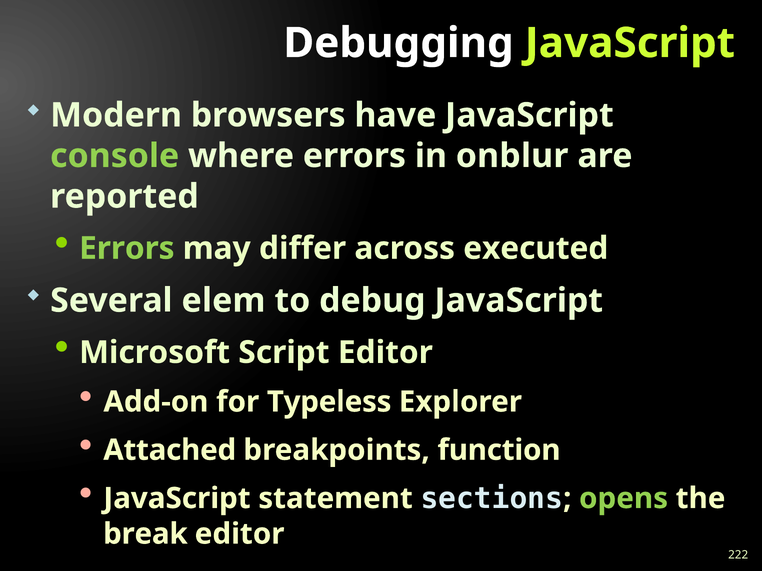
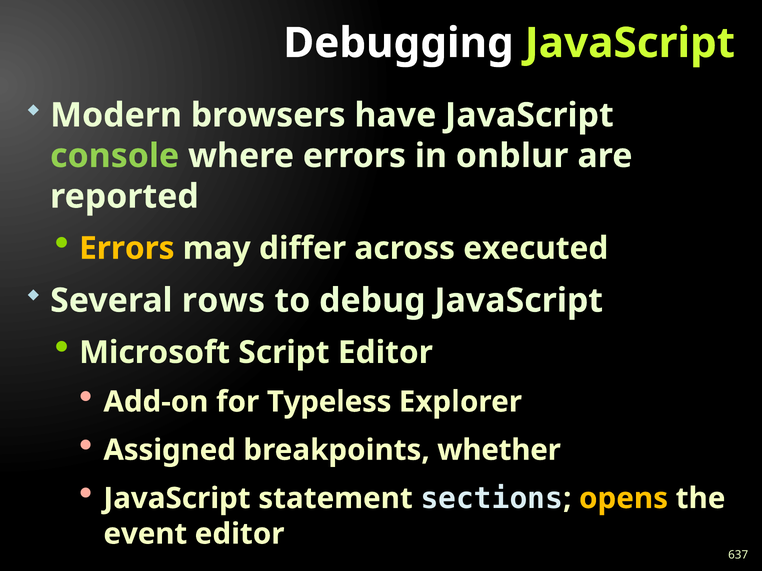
Errors colour: light green -> yellow (127, 249)
elem: elem -> rows (223, 301)
Attached: Attached -> Assigned (170, 450)
function: function -> whether (499, 450)
opens colour: light green -> yellow (624, 499)
break: break -> event (145, 534)
222: 222 -> 637 (738, 555)
